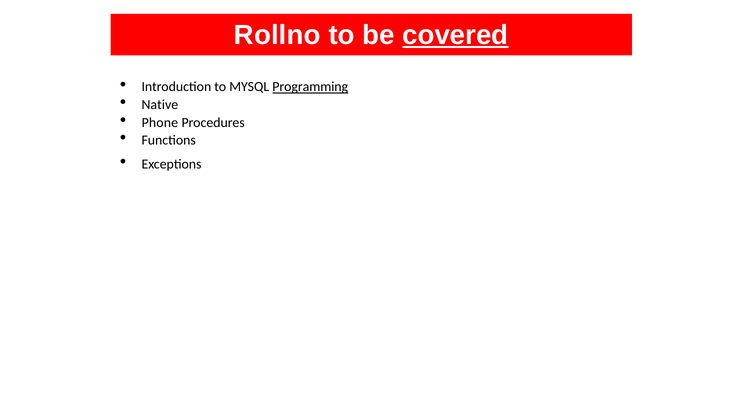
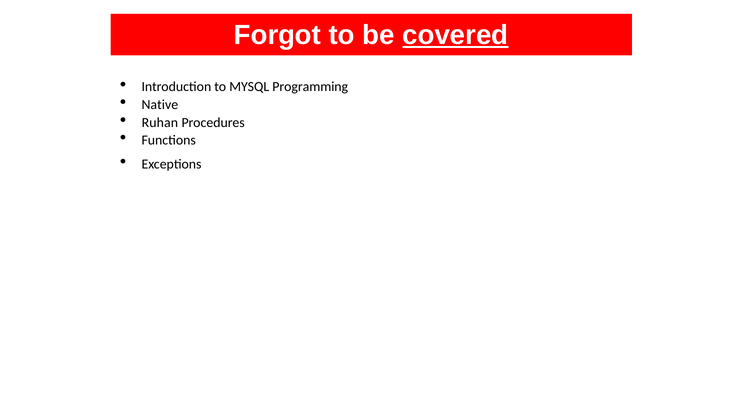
Rollno: Rollno -> Forgot (277, 35)
Programming underline: present -> none (310, 87)
Phone: Phone -> Ruhan (160, 122)
